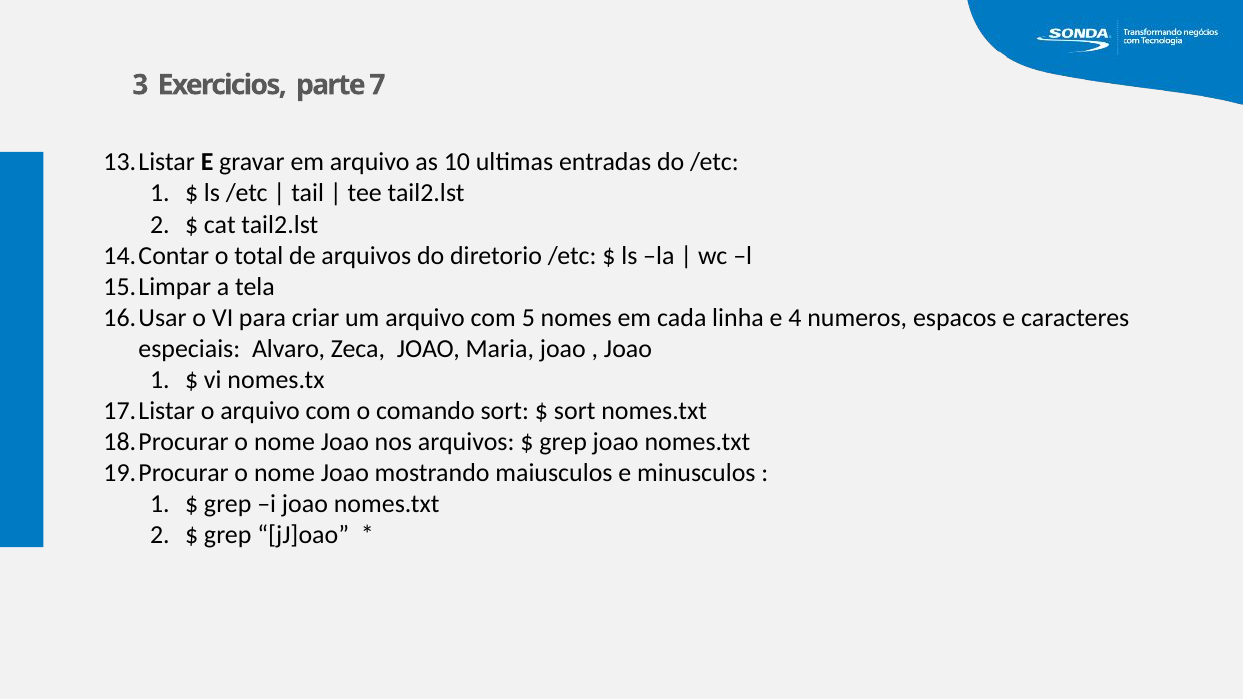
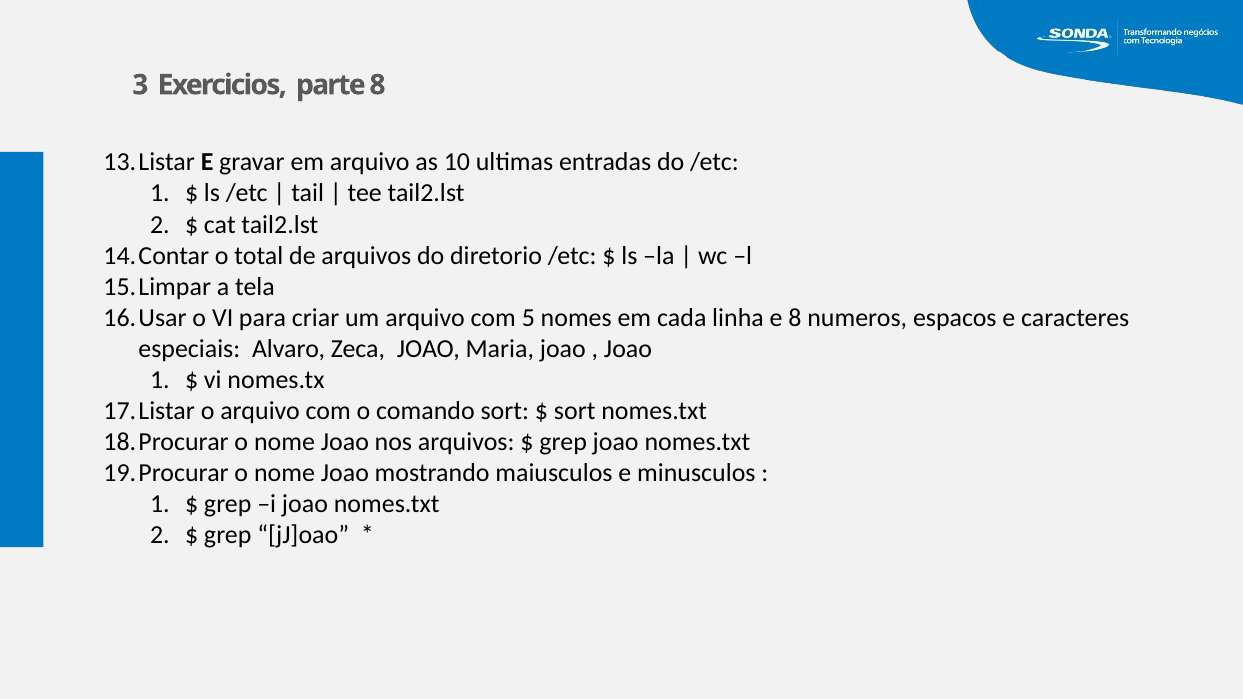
parte 7: 7 -> 8 (378, 85)
e 4: 4 -> 8 (795, 318)
